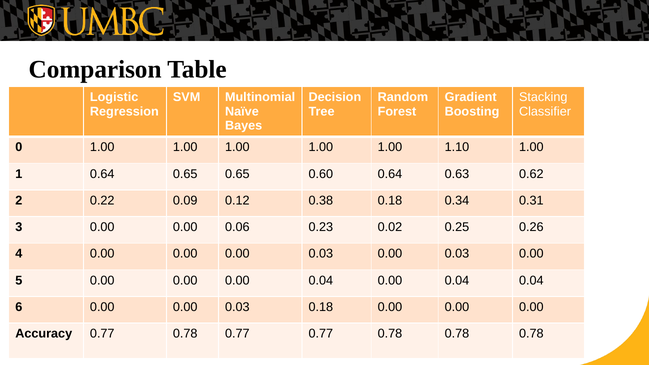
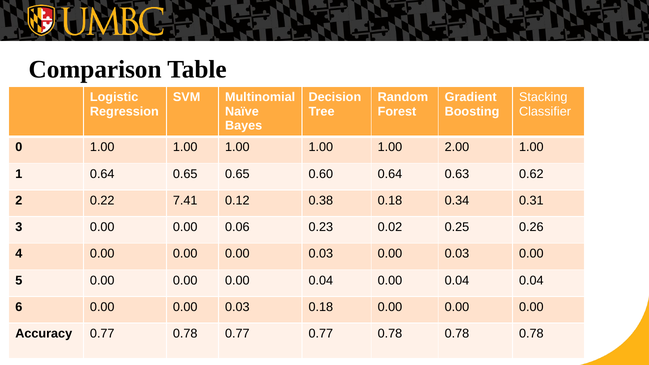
1.10: 1.10 -> 2.00 (457, 147)
0.09: 0.09 -> 7.41 (185, 201)
